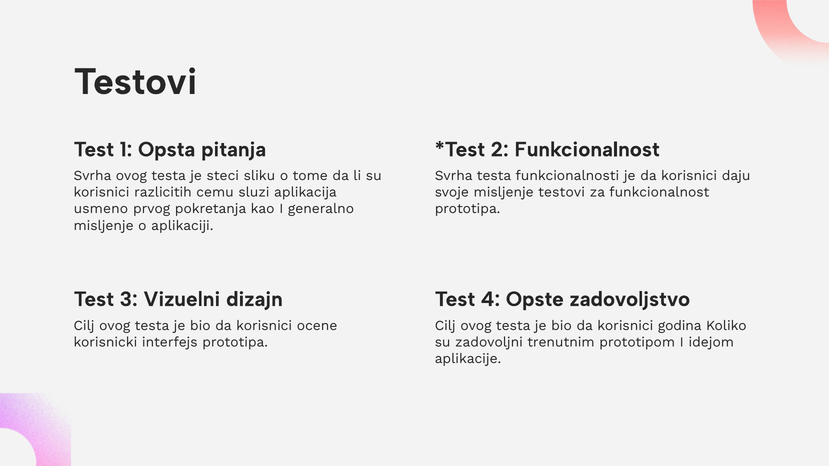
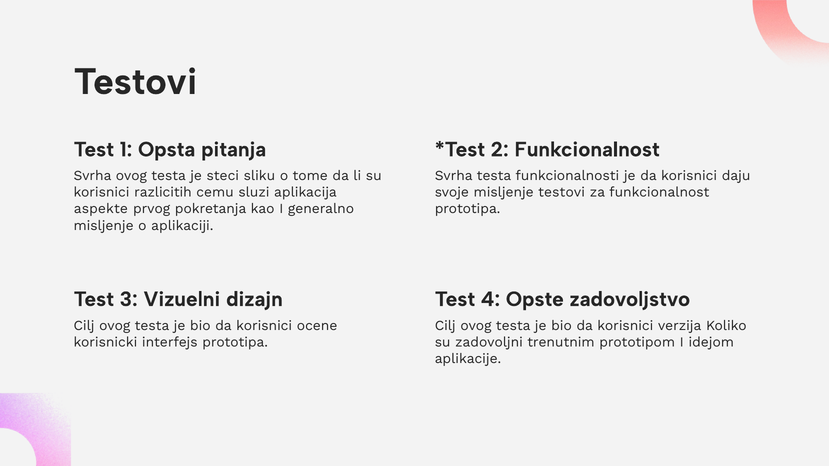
usmeno: usmeno -> aspekte (101, 209)
godina: godina -> verzija (680, 326)
